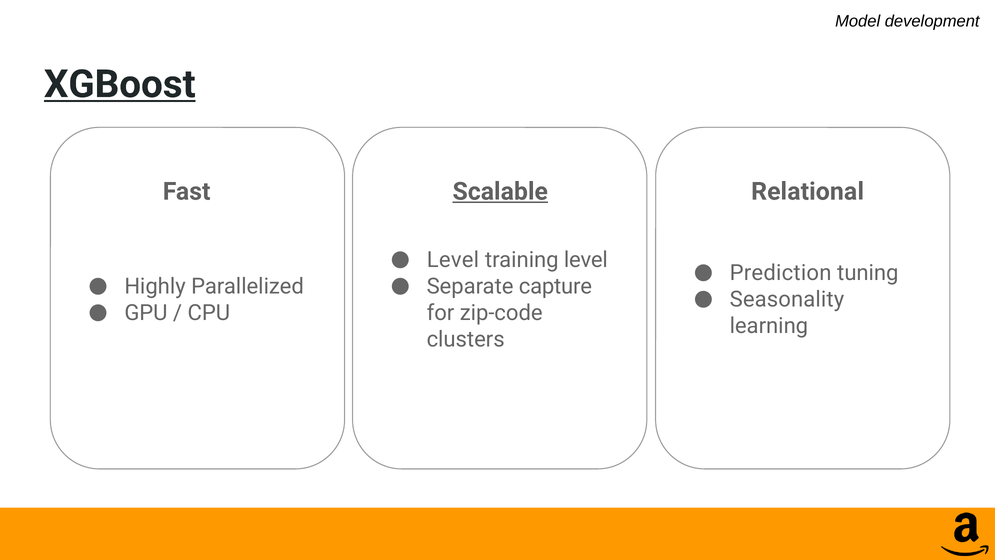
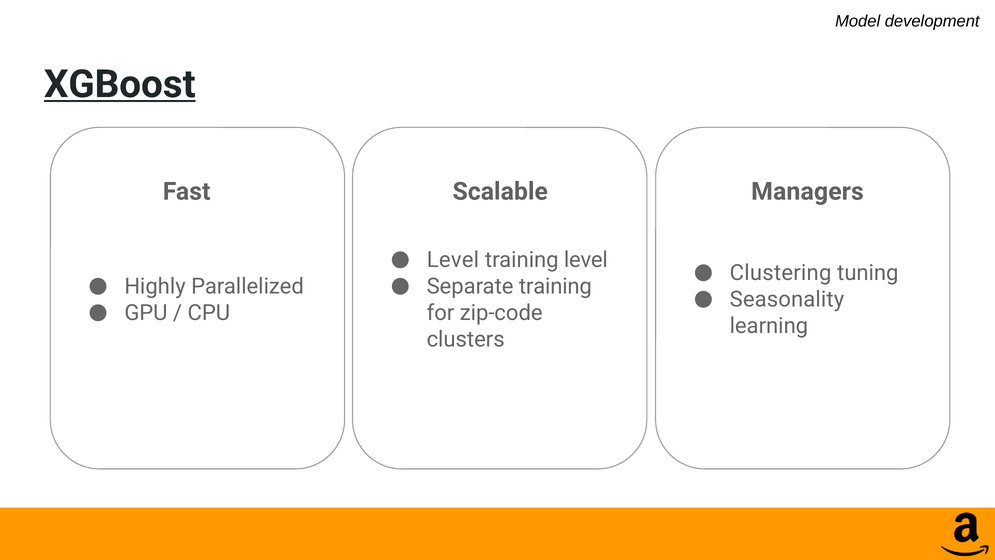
Scalable underline: present -> none (500, 191)
Relational: Relational -> Managers (807, 191)
Prediction: Prediction -> Clustering (781, 273)
Separate capture: capture -> training (555, 286)
